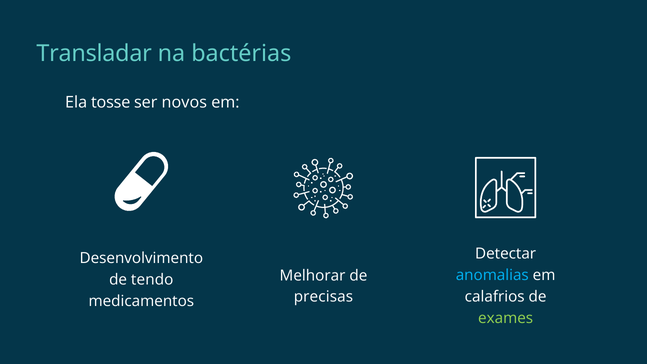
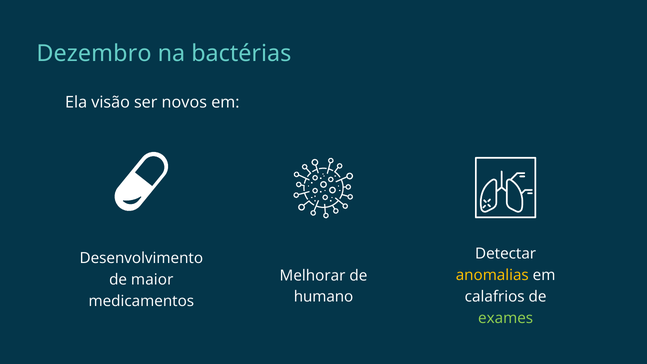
Transladar: Transladar -> Dezembro (94, 53)
tosse: tosse -> visão (111, 102)
anomalias colour: light blue -> yellow (492, 275)
tendo: tendo -> maior (152, 280)
precisas: precisas -> humano (324, 297)
